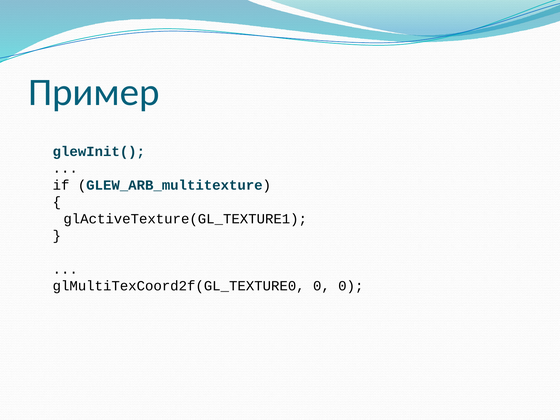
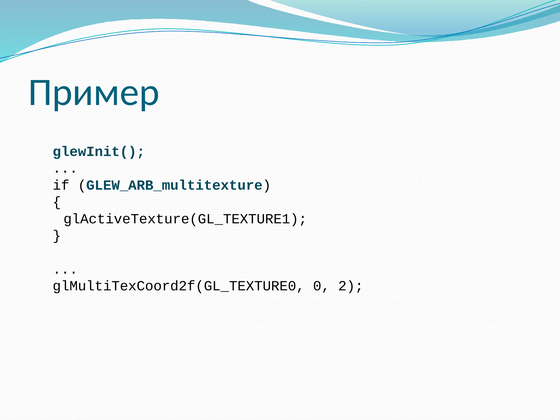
0 0: 0 -> 2 (351, 286)
